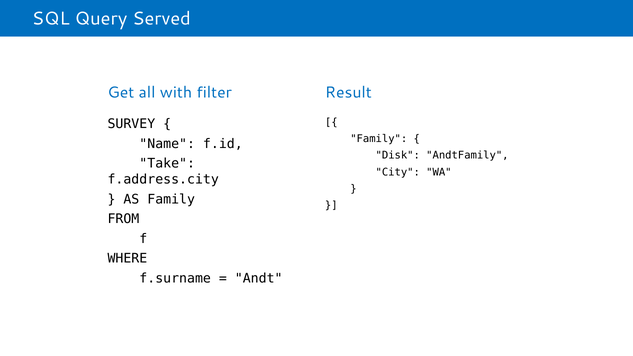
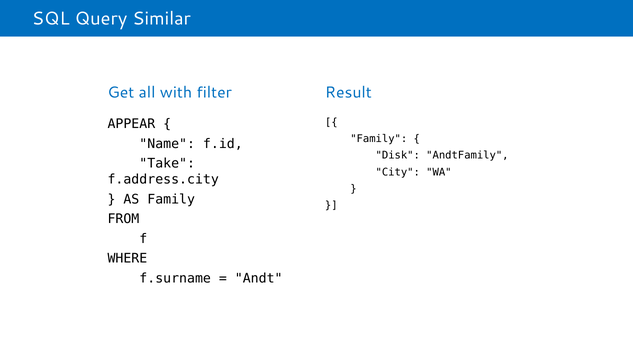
Served: Served -> Similar (162, 19)
SURVEY: SURVEY -> APPEAR (131, 124)
